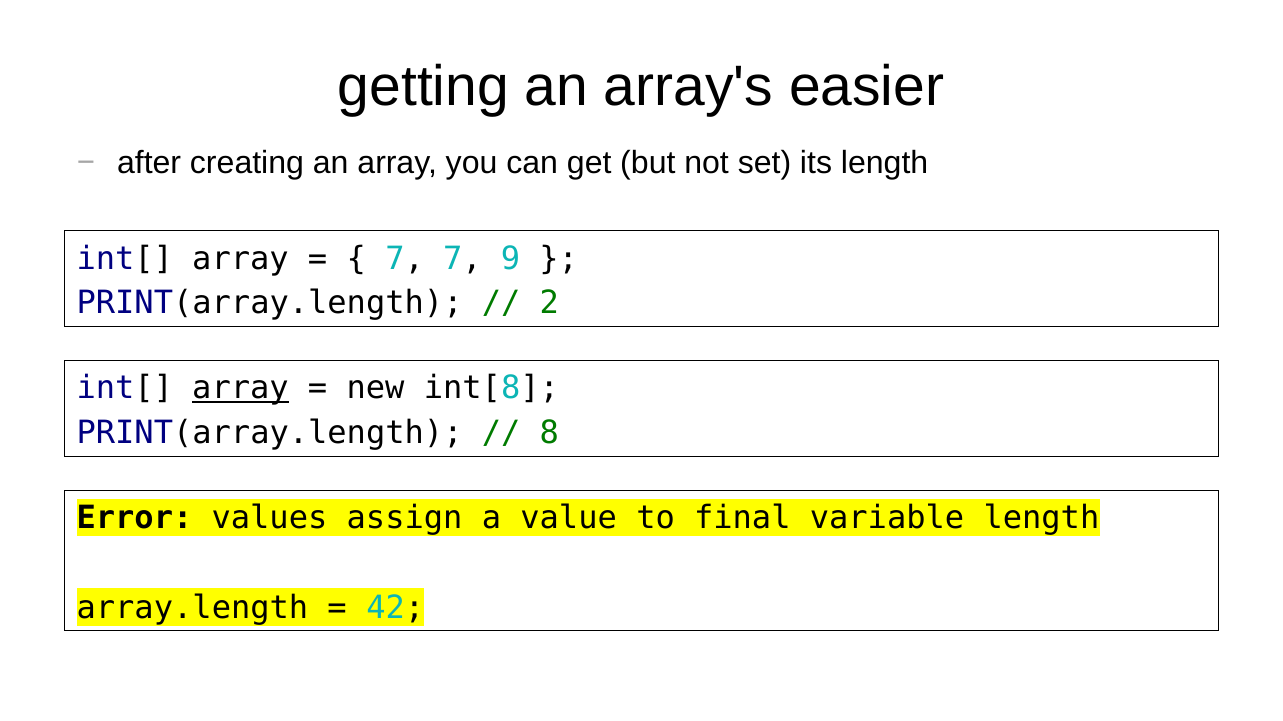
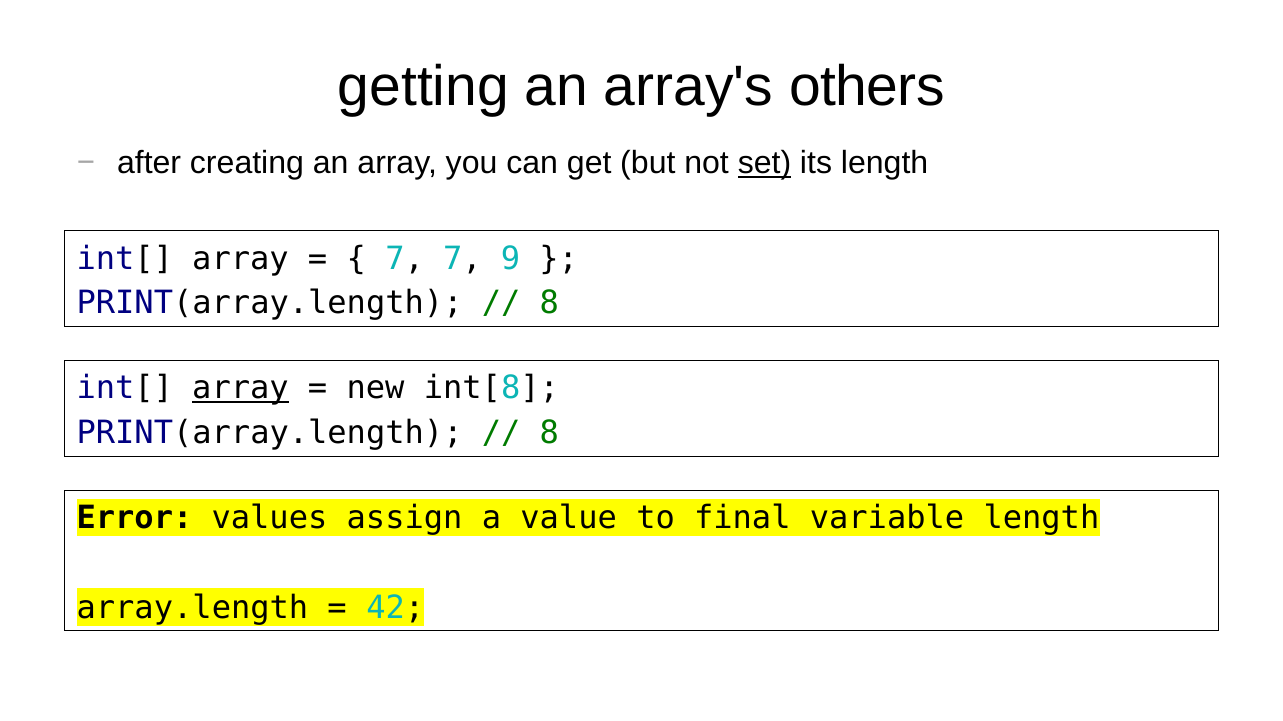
easier: easier -> others (867, 87)
set underline: none -> present (765, 163)
2: 2 -> 8 (549, 304)
